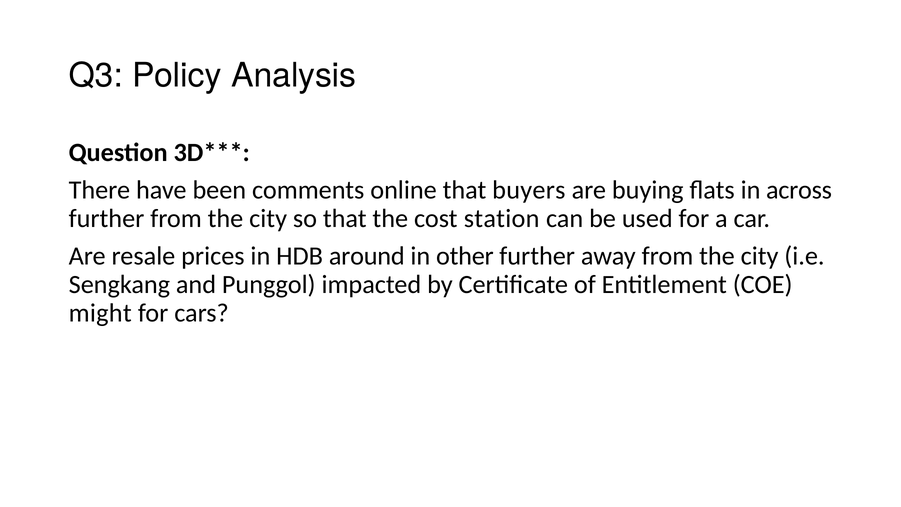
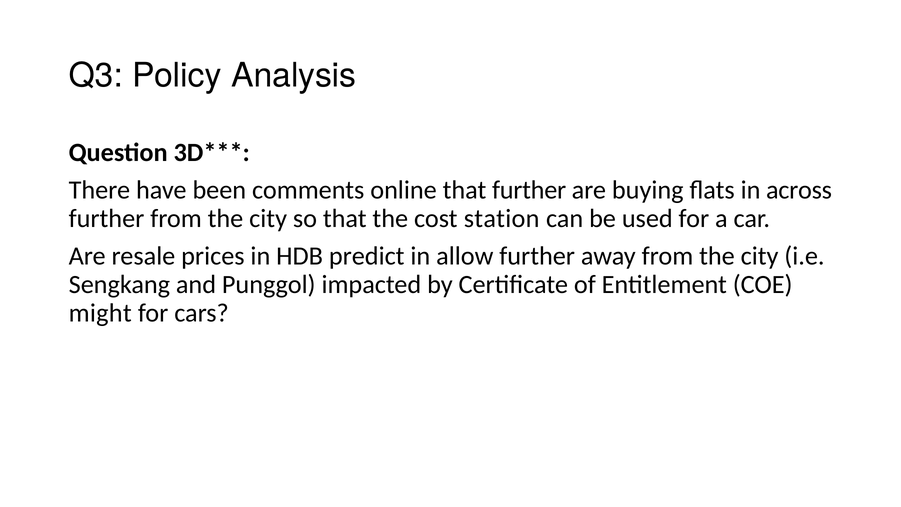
that buyers: buyers -> further (529, 190)
around: around -> predict (367, 256)
other: other -> allow (465, 256)
